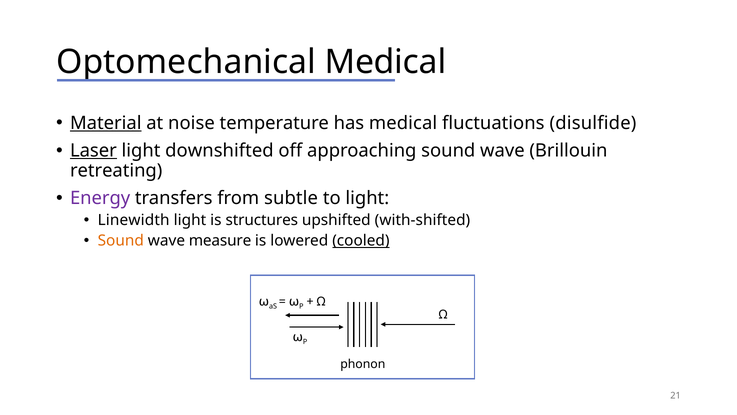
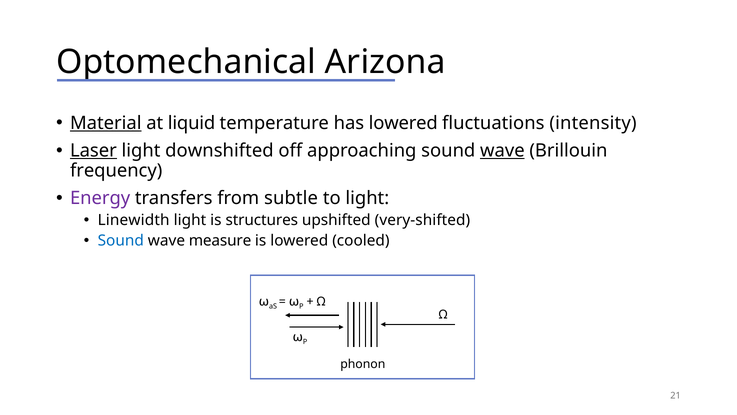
Medical: Medical -> Arizona (385, 62)
noise: noise -> liquid (192, 123)
has medical: medical -> lowered (403, 123)
disulfide: disulfide -> intensity (593, 123)
wave underline: none -> present (502, 151)
retreating: retreating -> frequency (116, 170)
with-shifted: with-shifted -> very-shifted (422, 220)
Sound colour: orange -> blue (121, 240)
cooled underline: present -> none (361, 240)
